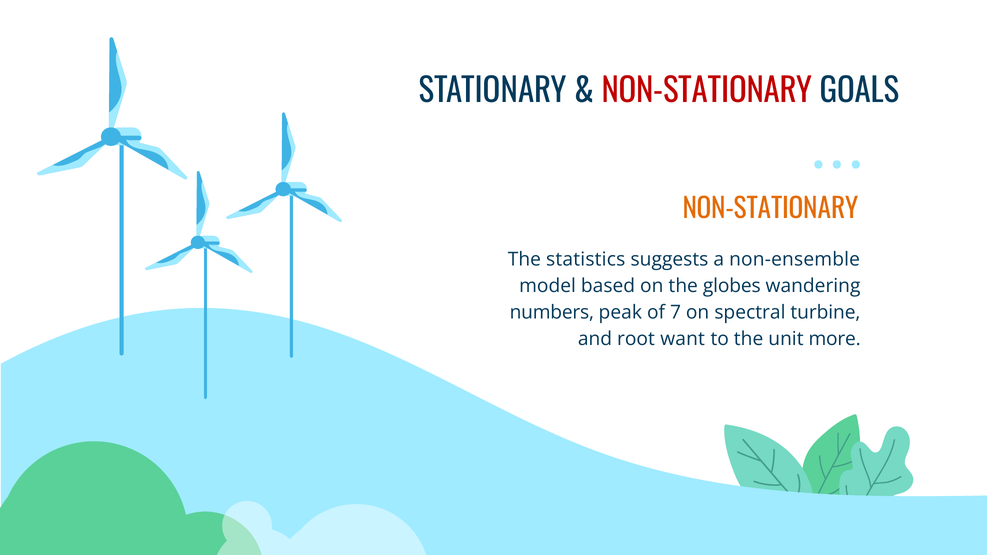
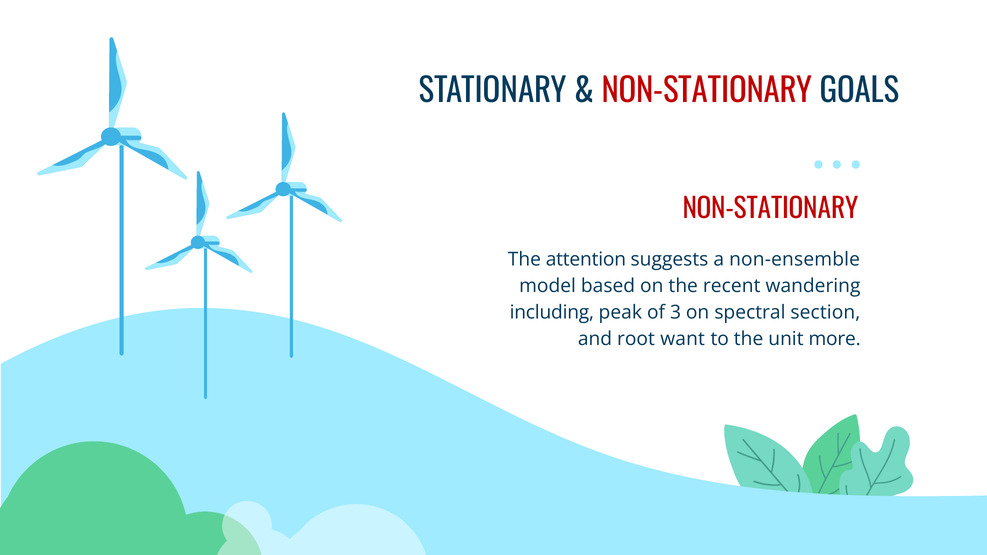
NON-STATIONARY colour: orange -> red (770, 209)
statistics: statistics -> attention (586, 259)
globes: globes -> recent (732, 286)
numbers: numbers -> including (552, 312)
7: 7 -> 3 (676, 312)
turbine: turbine -> section (825, 312)
